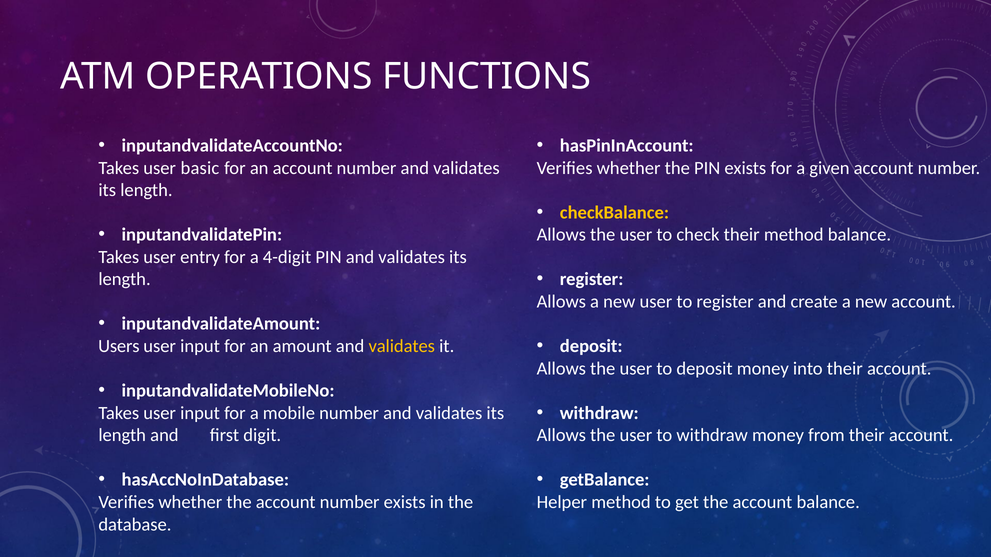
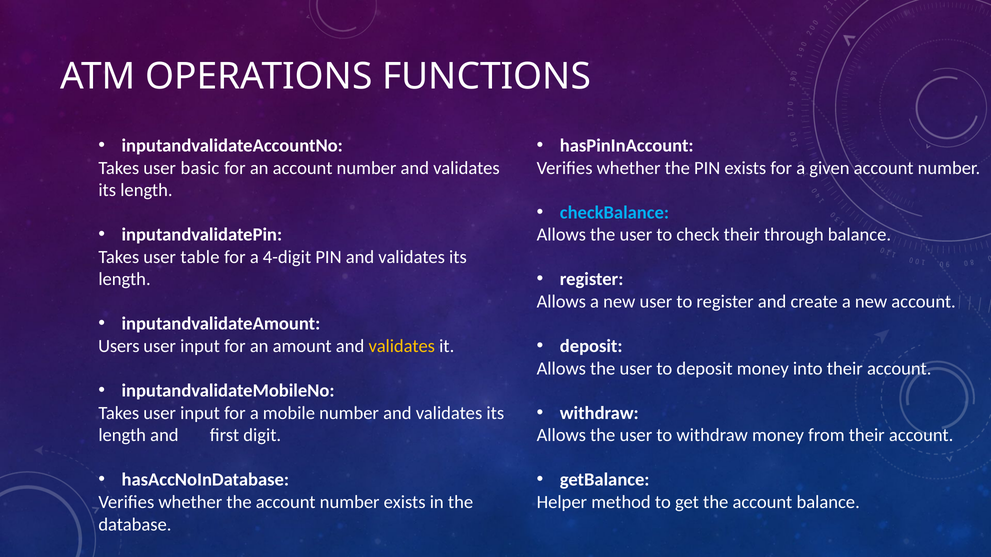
checkBalance colour: yellow -> light blue (614, 213)
their method: method -> through (794, 235)
entry: entry -> table (200, 257)
